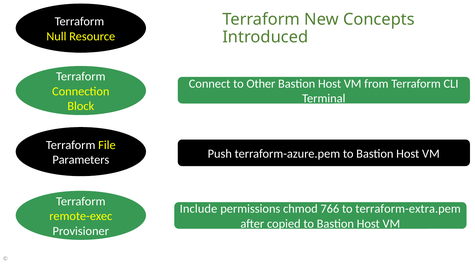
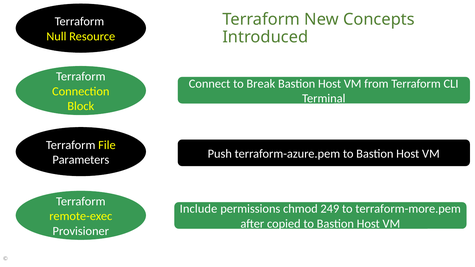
Other: Other -> Break (261, 84)
766: 766 -> 249 (330, 209)
terraform-extra.pem: terraform-extra.pem -> terraform-more.pem (408, 209)
